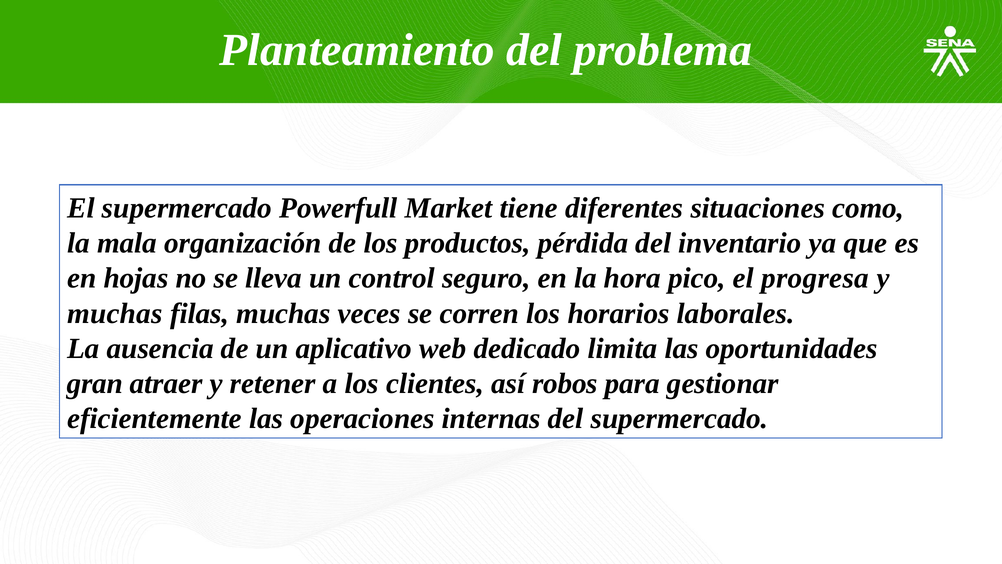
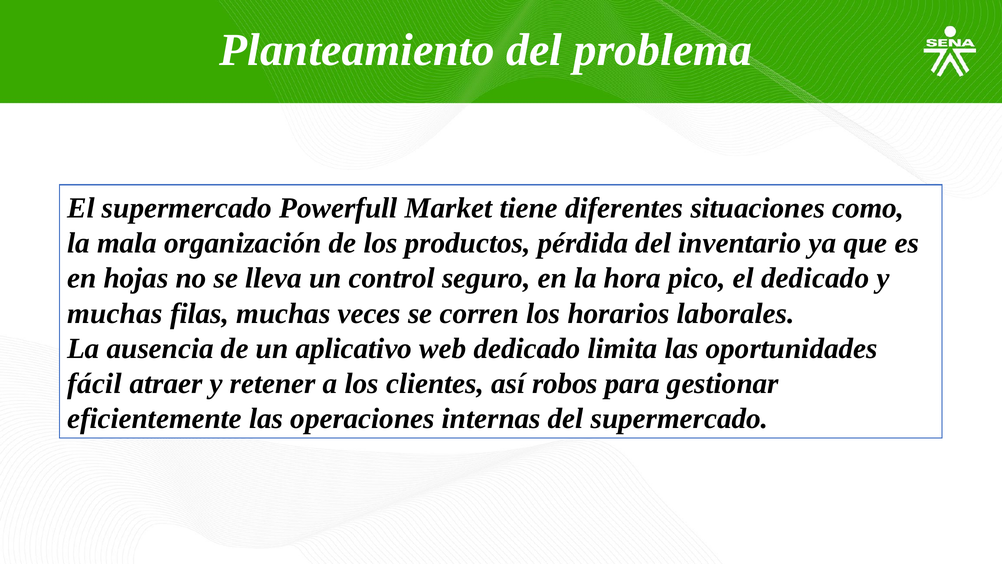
el progresa: progresa -> dedicado (815, 278)
gran: gran -> fácil (95, 383)
